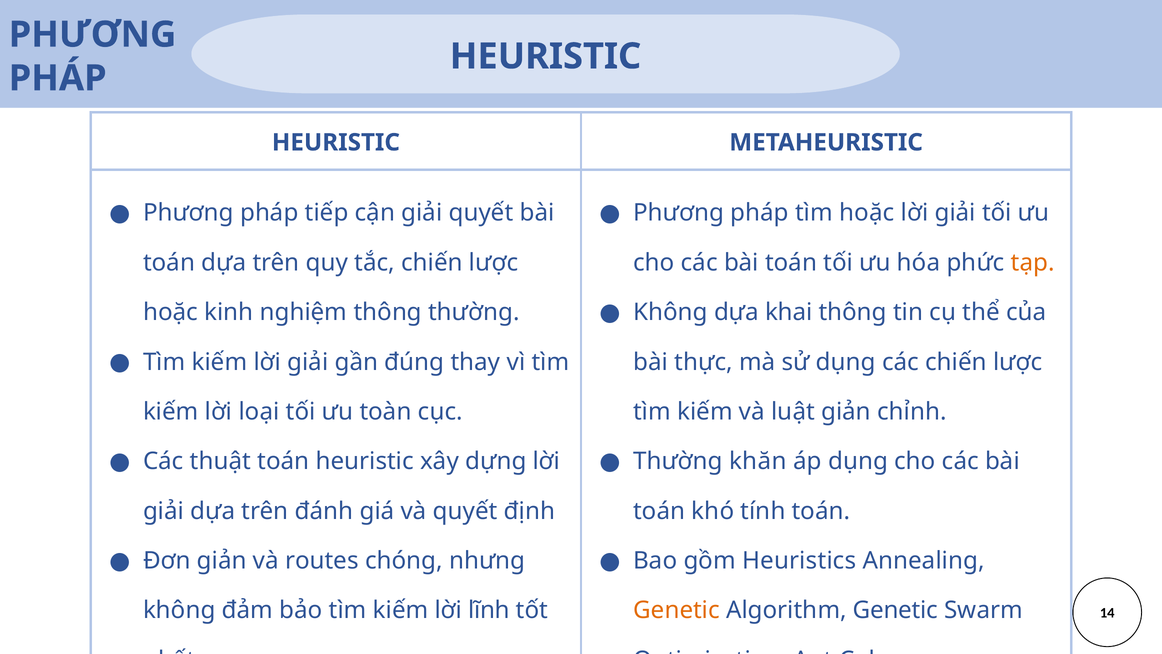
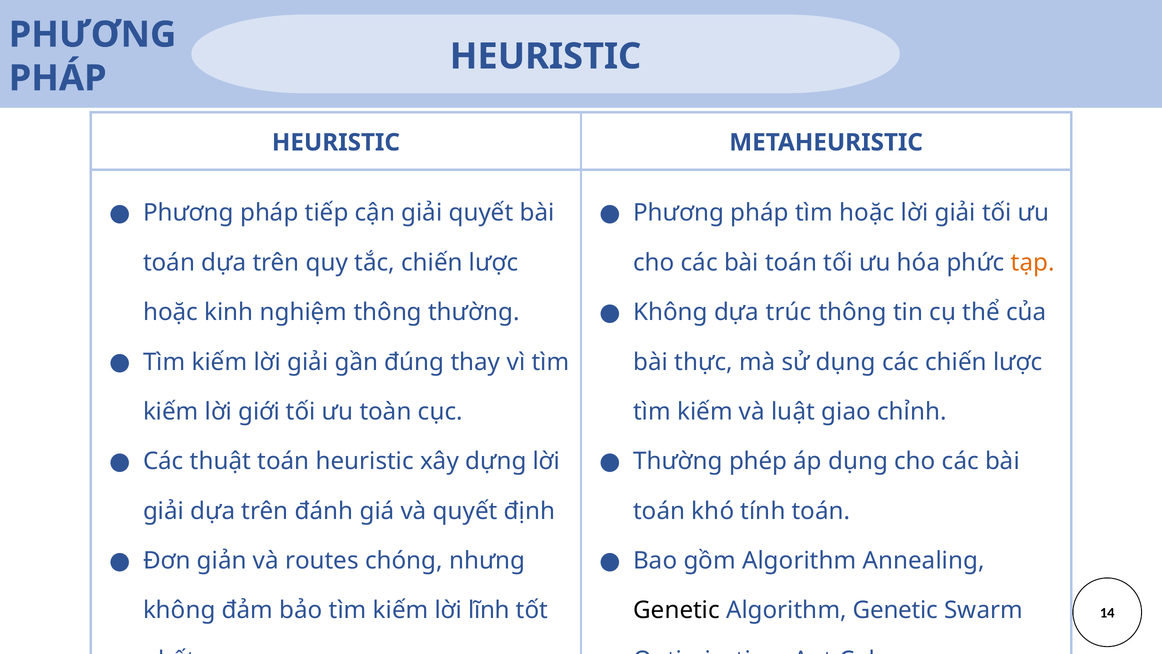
khai: khai -> trúc (789, 312)
loại: loại -> giới (259, 411)
luật giản: giản -> giao (846, 411)
khăn: khăn -> phép (758, 461)
gồm Heuristics: Heuristics -> Algorithm (799, 560)
Genetic colour: orange -> black (677, 610)
